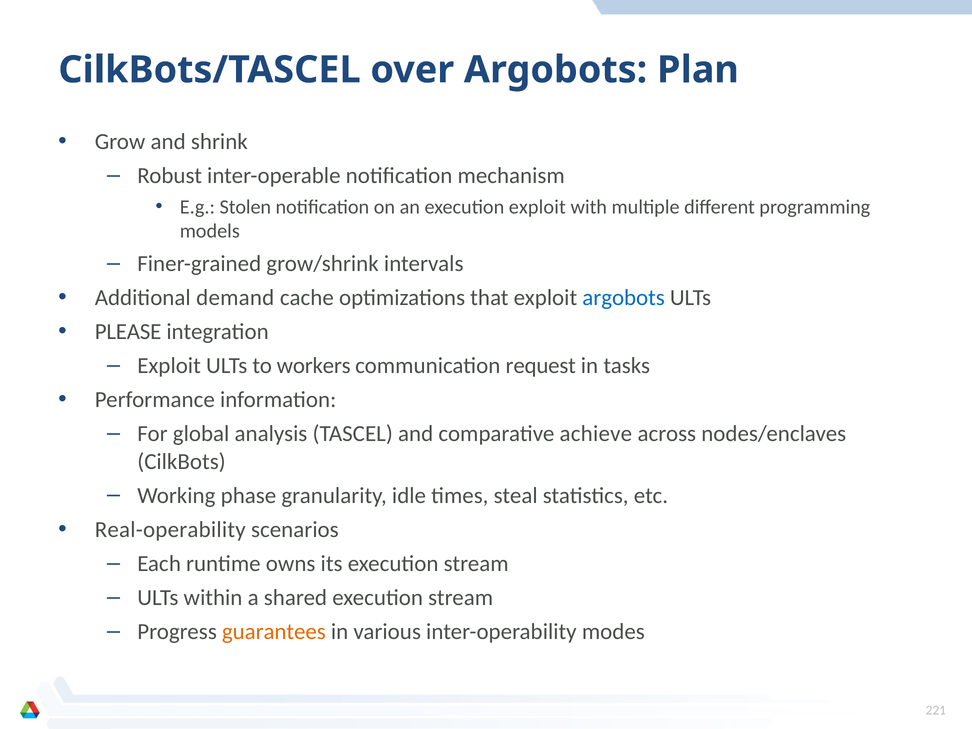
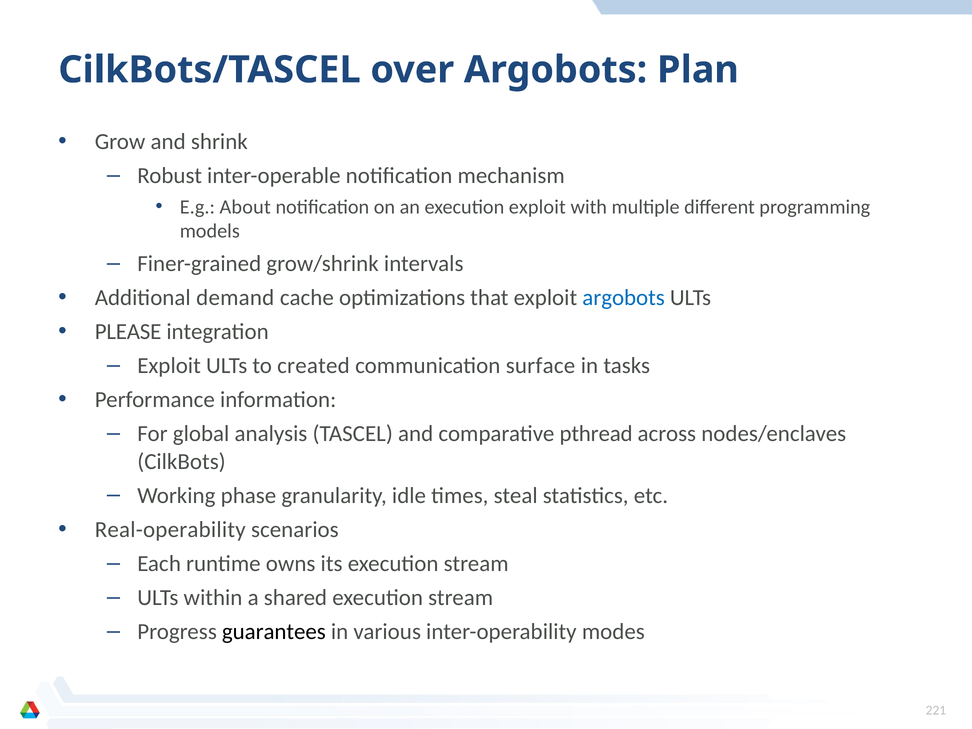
Stolen: Stolen -> About (245, 207)
workers: workers -> created (313, 366)
request: request -> surface (541, 366)
achieve: achieve -> pthread (596, 434)
guarantees colour: orange -> black (274, 632)
